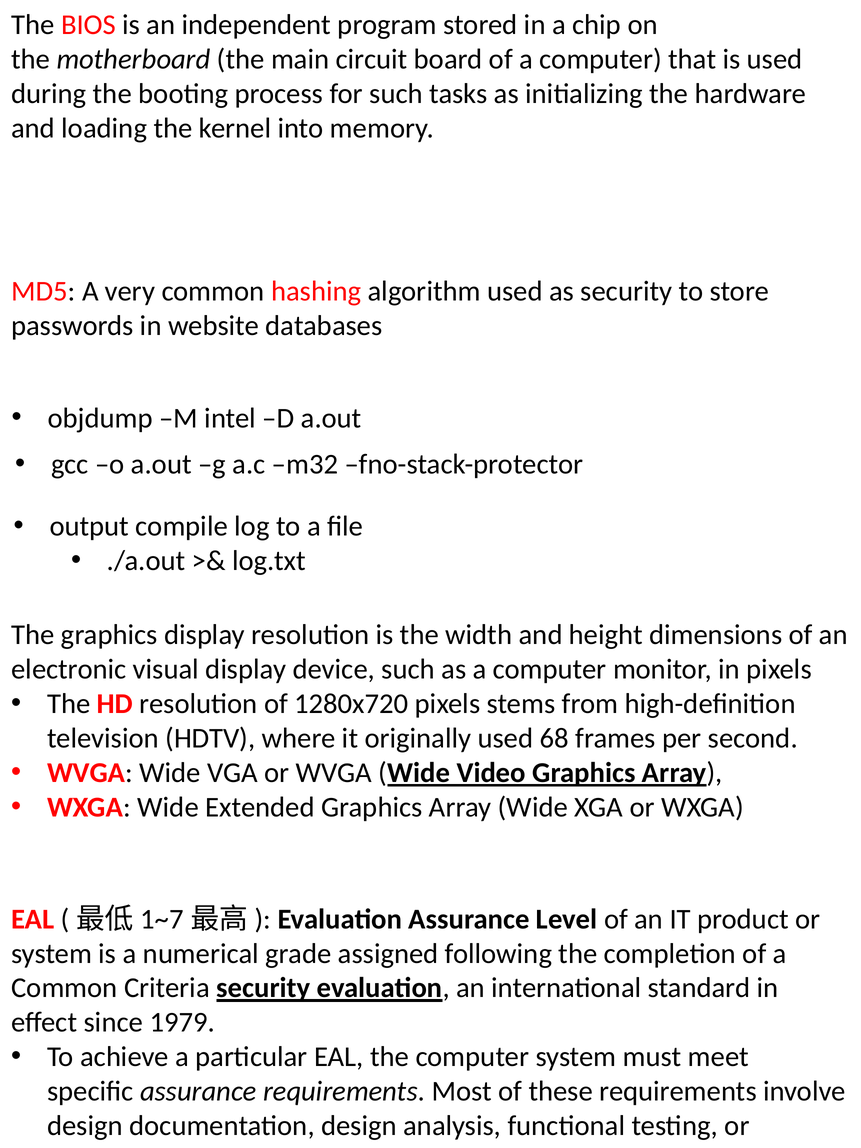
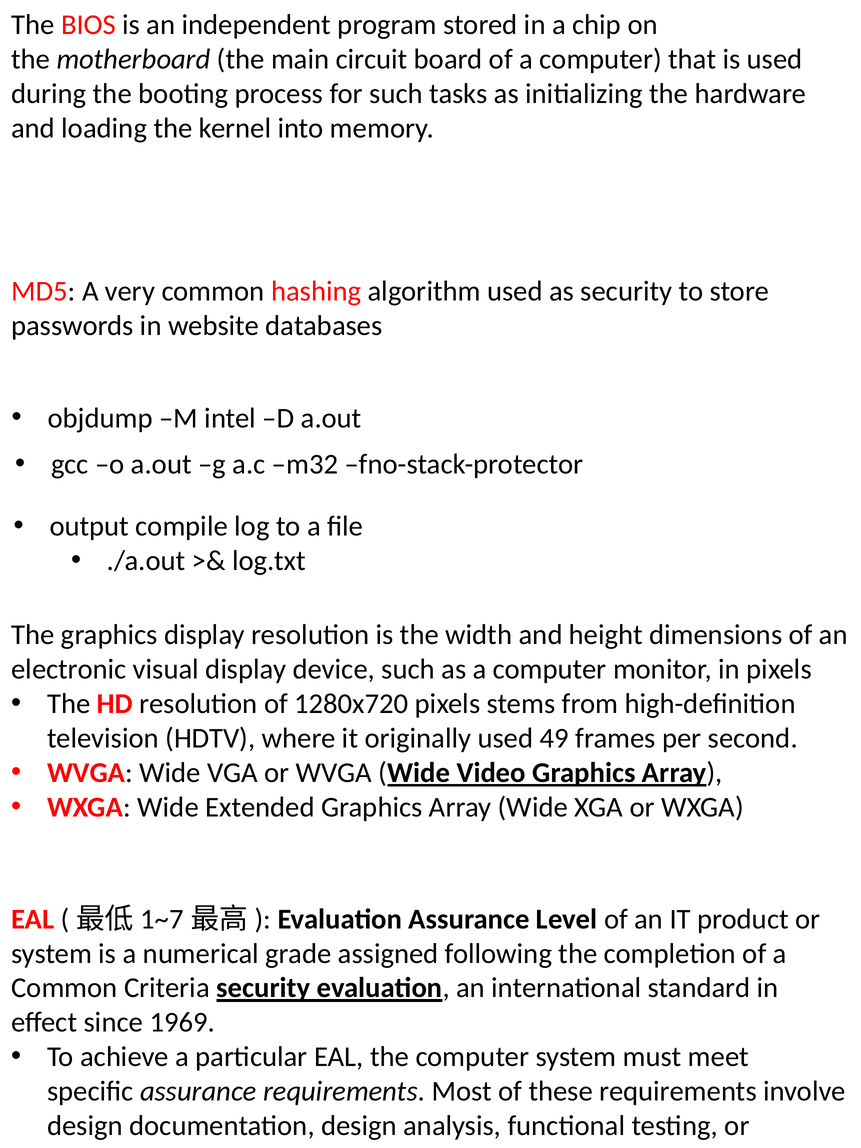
68: 68 -> 49 (554, 738)
1979: 1979 -> 1969 (182, 1022)
